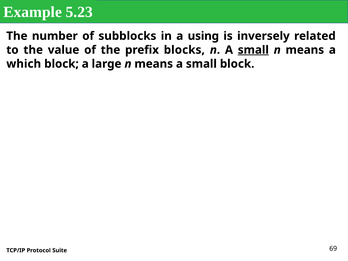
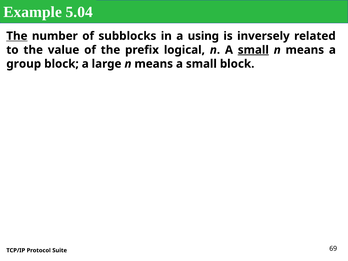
5.23: 5.23 -> 5.04 (79, 12)
The underline: none -> present (17, 36)
blocks: blocks -> logical (184, 50)
which: which -> group (24, 64)
